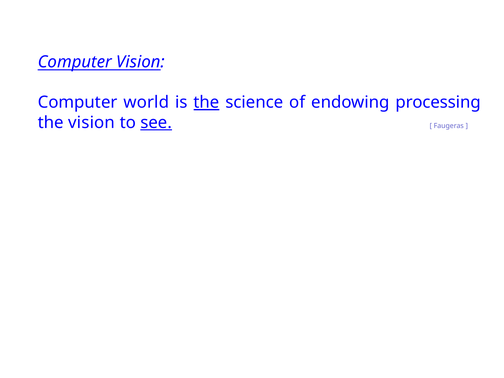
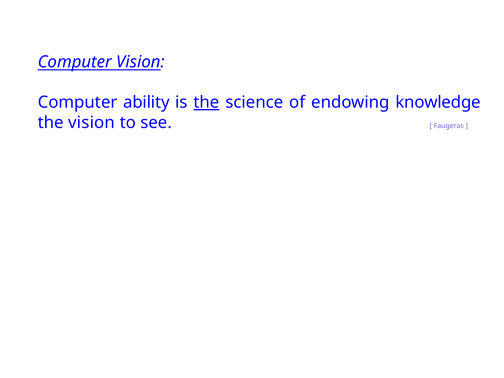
world: world -> ability (146, 102)
processing: processing -> knowledge (438, 102)
see underline: present -> none (156, 123)
